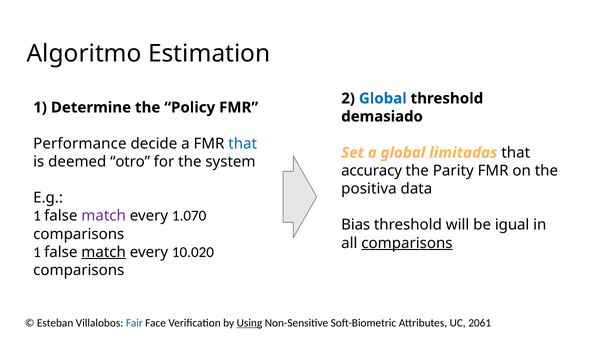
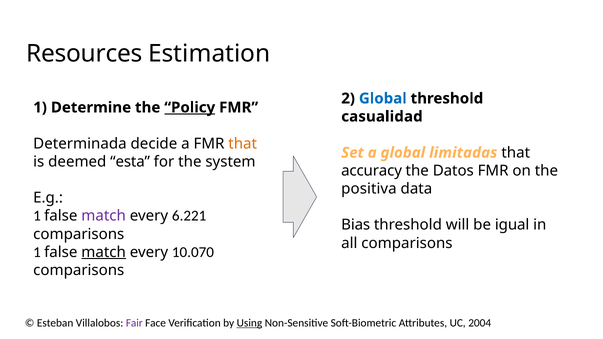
Algoritmo: Algoritmo -> Resources (84, 53)
Policy underline: none -> present (190, 108)
demasiado: demasiado -> casualidad (382, 117)
Performance: Performance -> Determinada (80, 144)
that colour: blue -> orange (243, 144)
otro: otro -> esta (130, 162)
Parity: Parity -> Datos (453, 171)
1.070: 1.070 -> 6.221 (189, 216)
comparisons underline: present -> none (407, 243)
10.020: 10.020 -> 10.070 (193, 252)
Fair colour: blue -> purple (134, 323)
2061: 2061 -> 2004 (480, 323)
